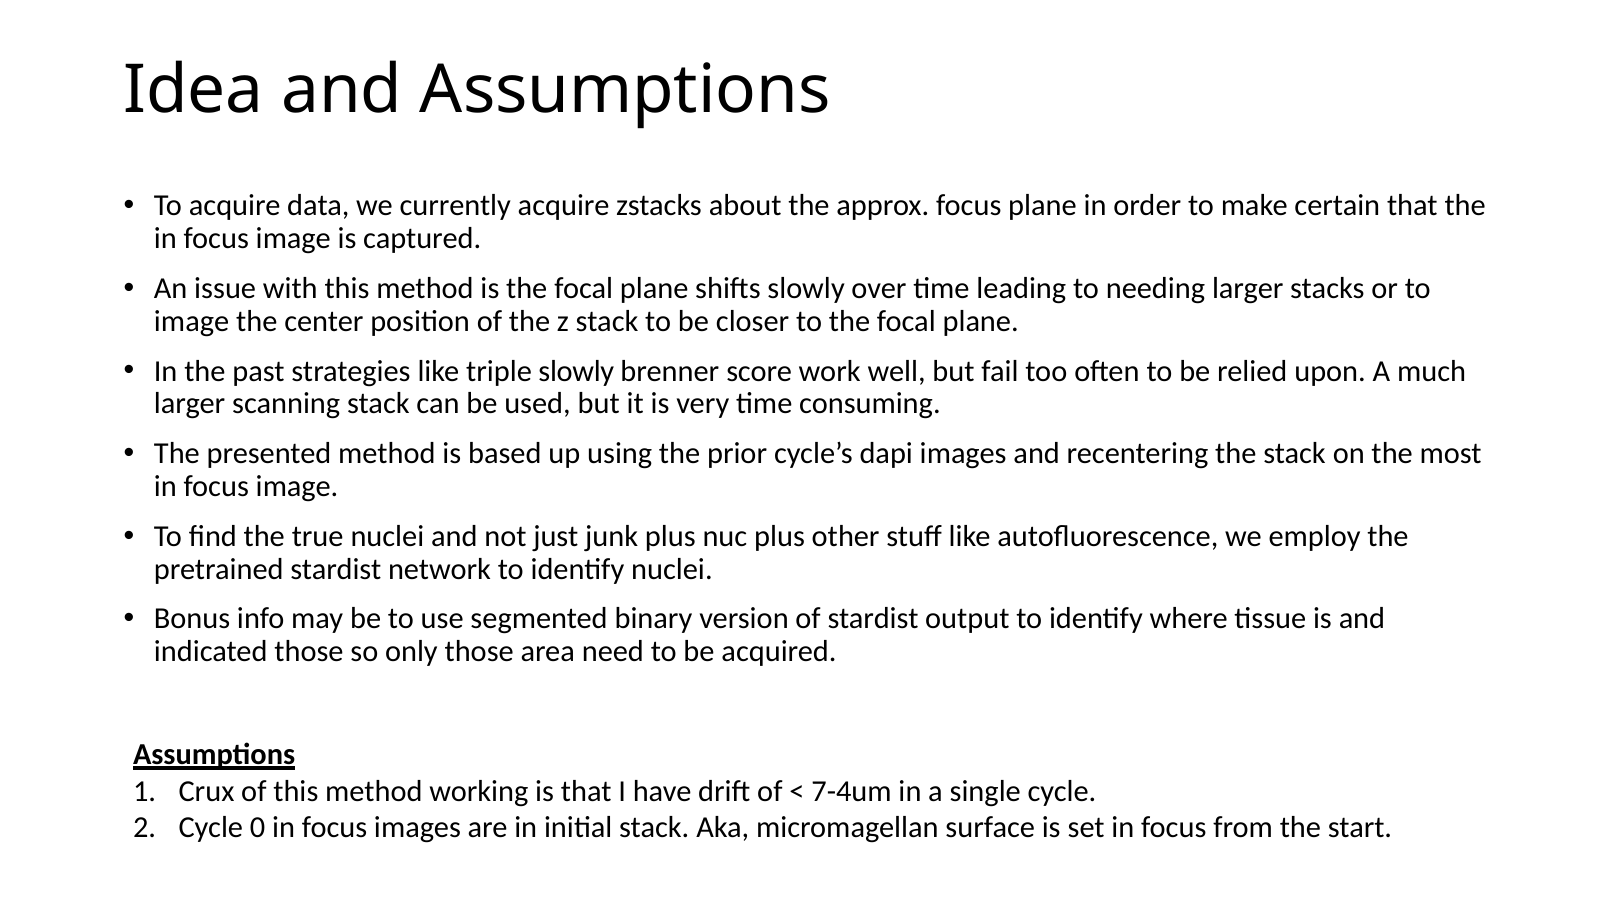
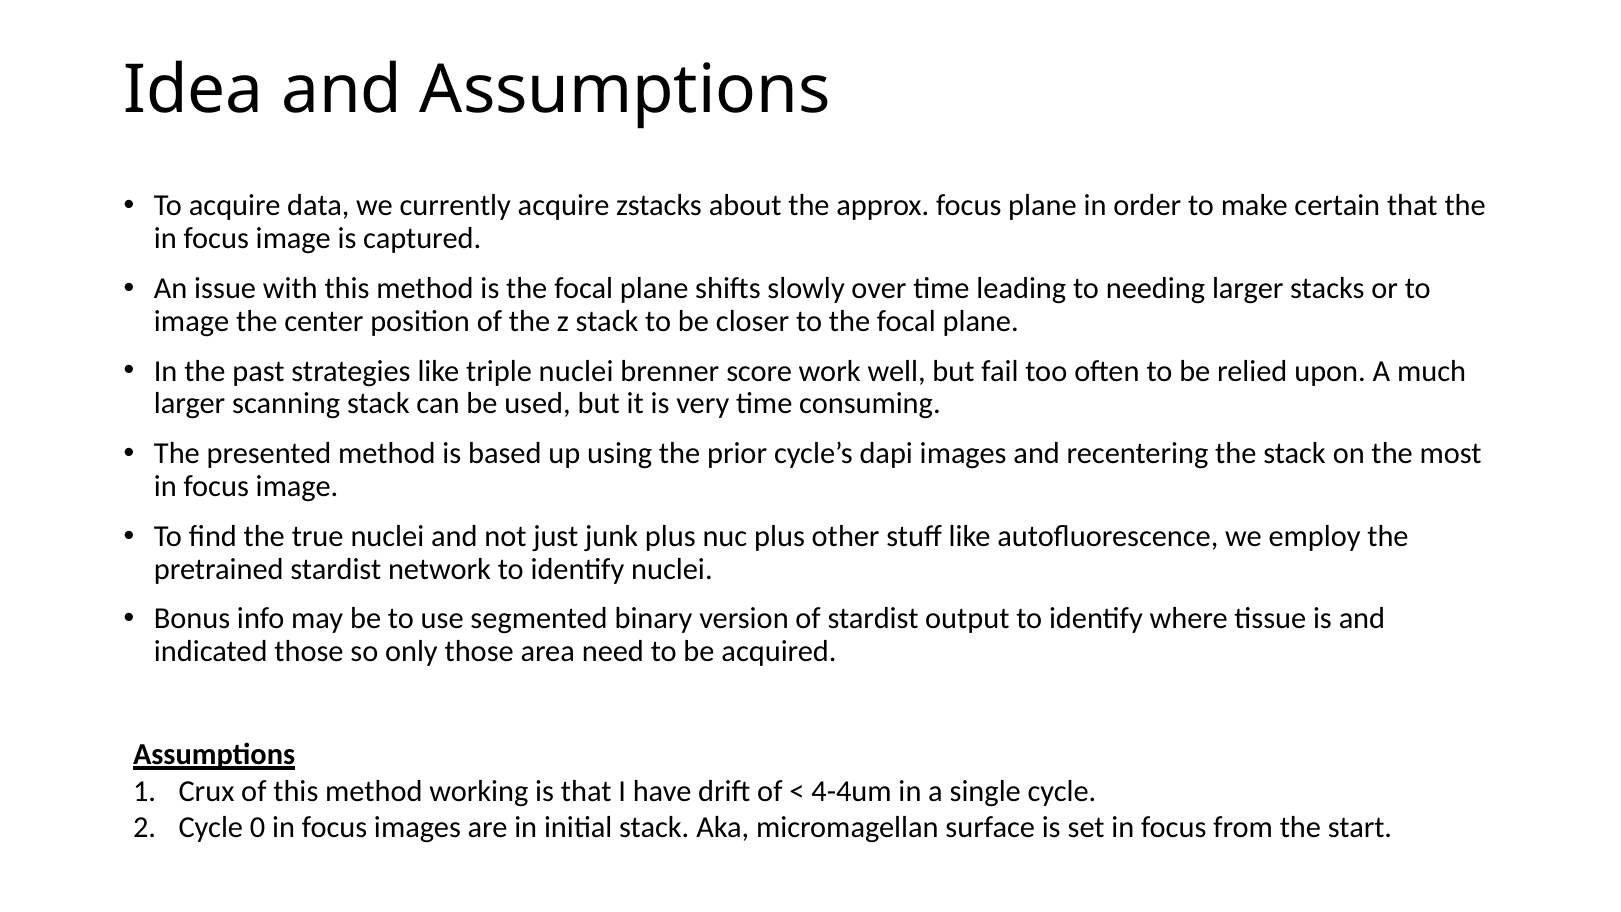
triple slowly: slowly -> nuclei (576, 371)
7-4um: 7-4um -> 4-4um (852, 791)
